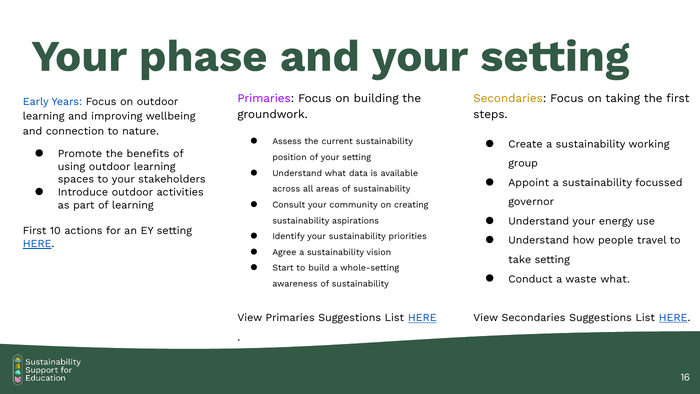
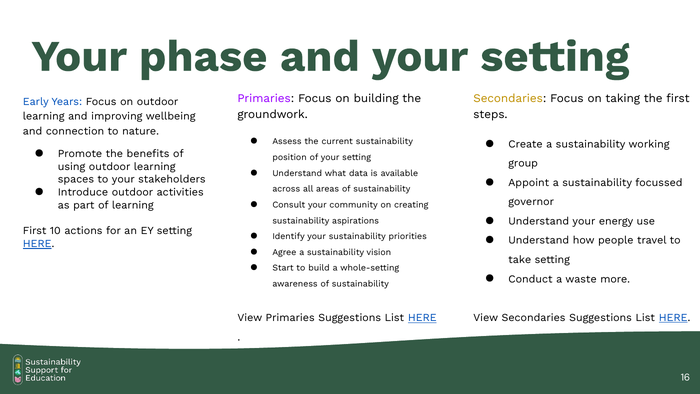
waste what: what -> more (615, 279)
